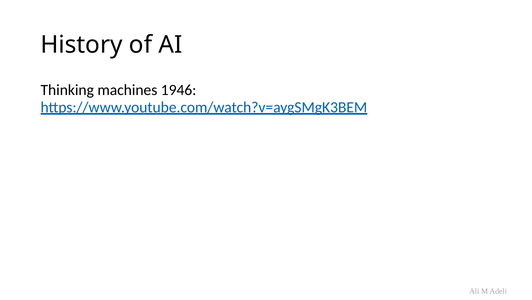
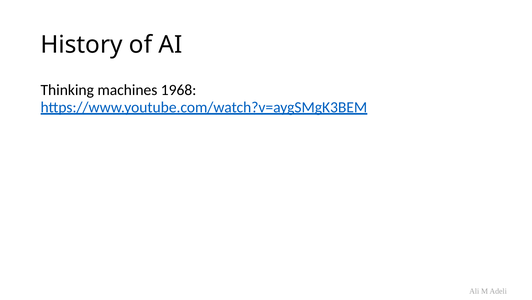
1946: 1946 -> 1968 (179, 90)
